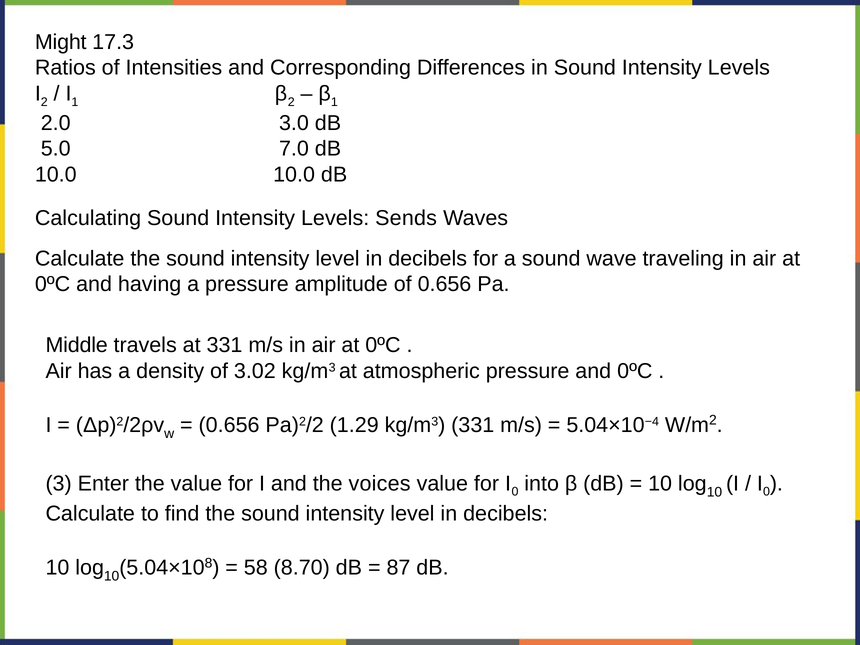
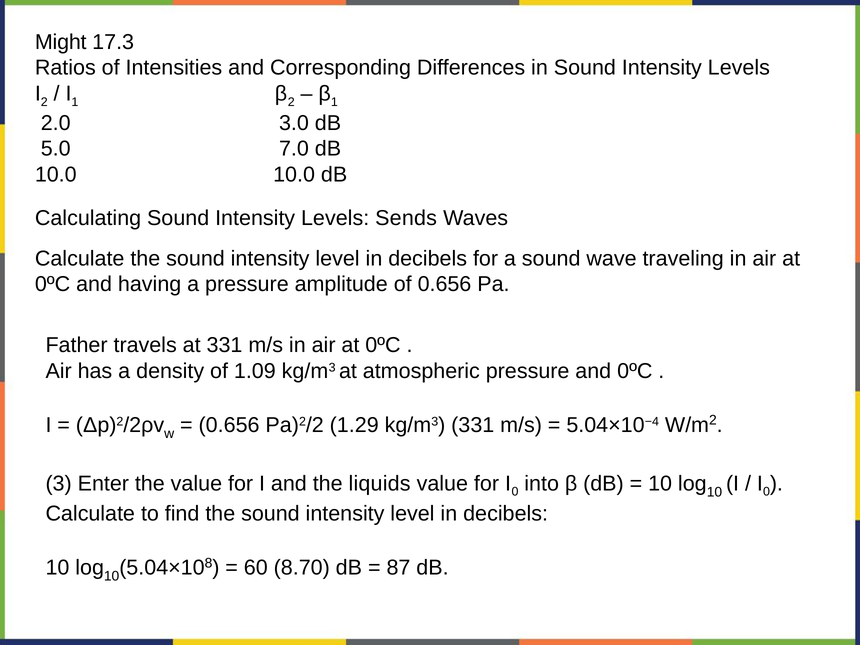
Middle: Middle -> Father (77, 345)
3.02: 3.02 -> 1.09 (255, 371)
voices: voices -> liquids (380, 483)
58: 58 -> 60 (256, 568)
